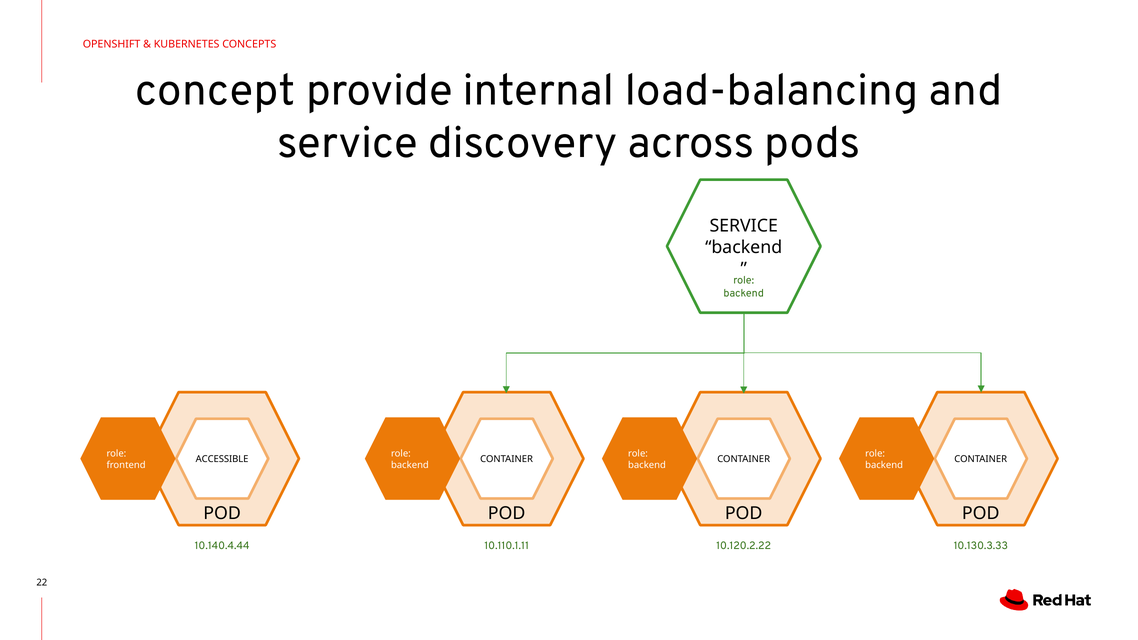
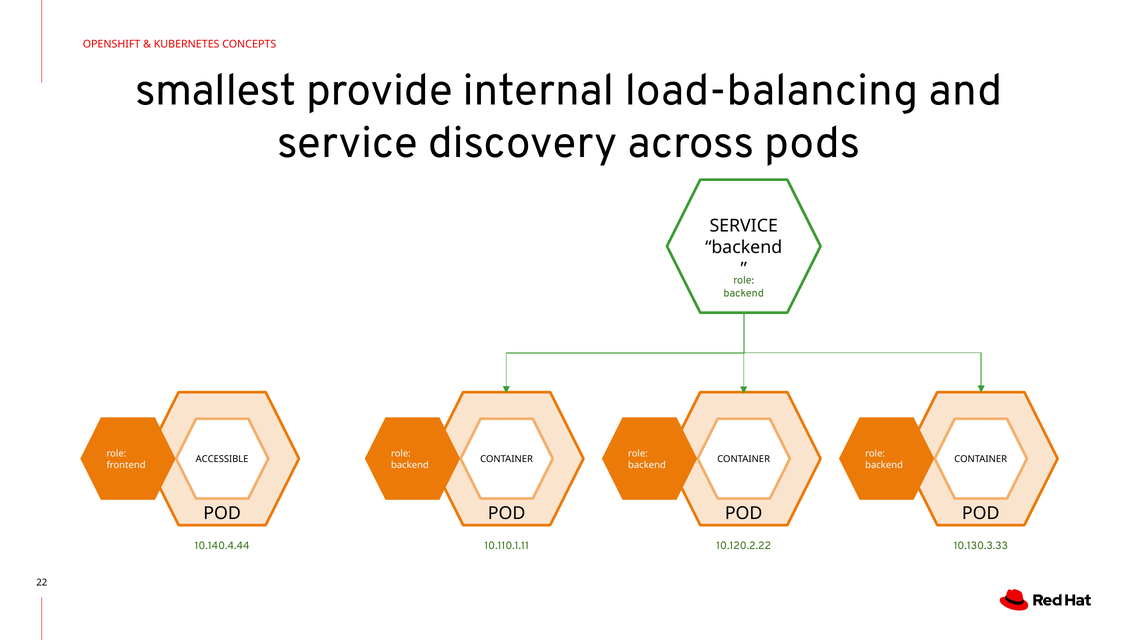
concept: concept -> smallest (216, 90)
